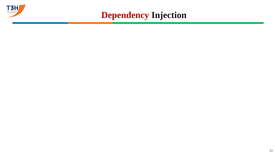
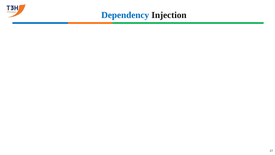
Dependency colour: red -> blue (125, 15)
